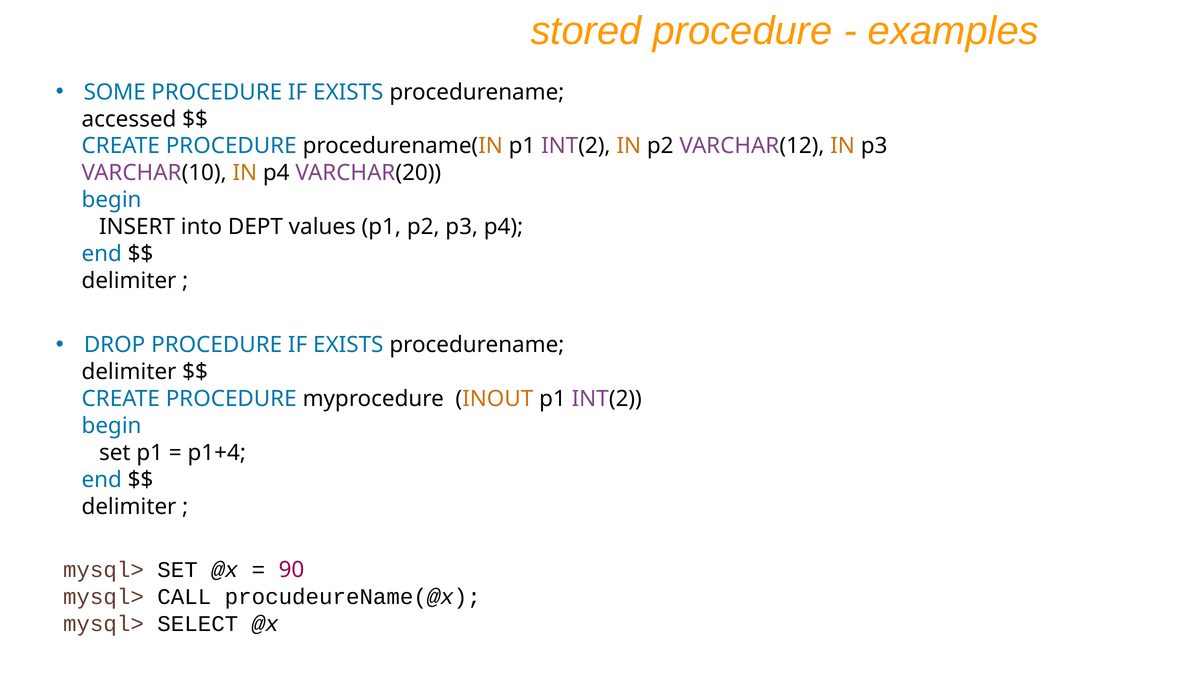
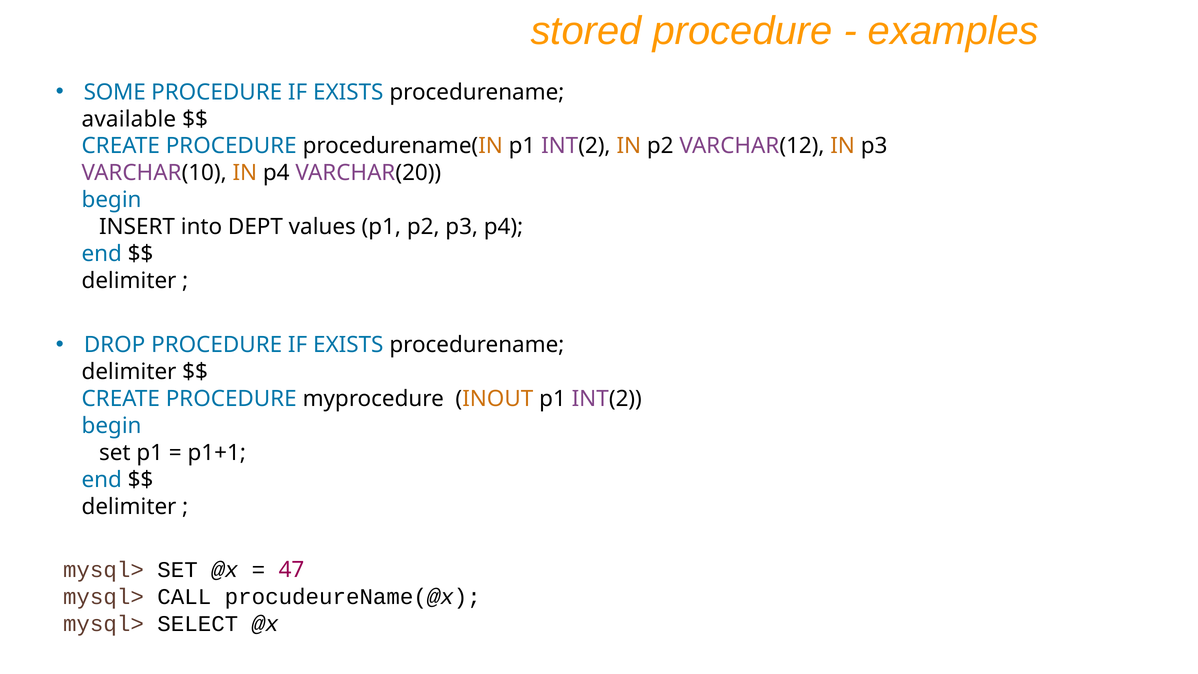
accessed: accessed -> available (129, 119)
p1+4: p1+4 -> p1+1 (217, 453)
90: 90 -> 47 (291, 570)
